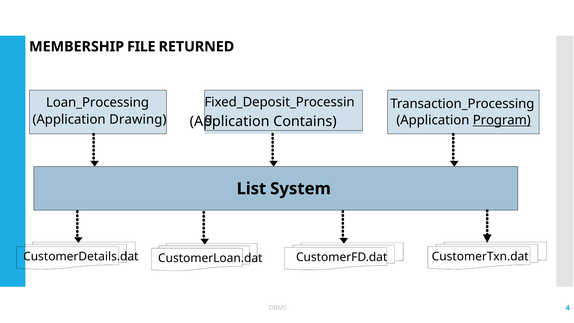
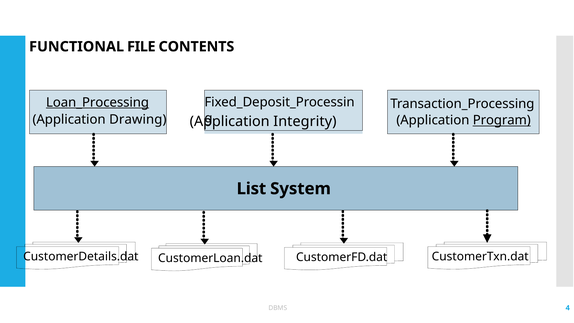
MEMBERSHIP: MEMBERSHIP -> FUNCTIONAL (77, 47)
RETURNED: RETURNED -> CONTENTS (196, 47)
Loan_Processing underline: none -> present (98, 102)
Contains: Contains -> Integrity (305, 121)
